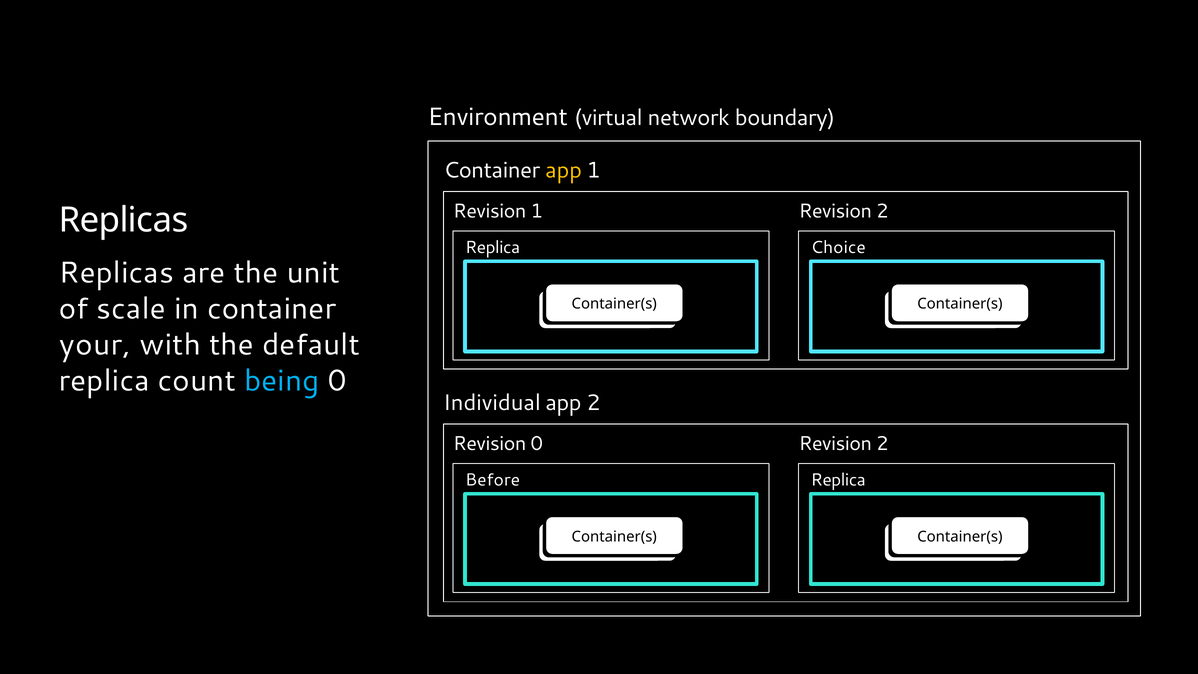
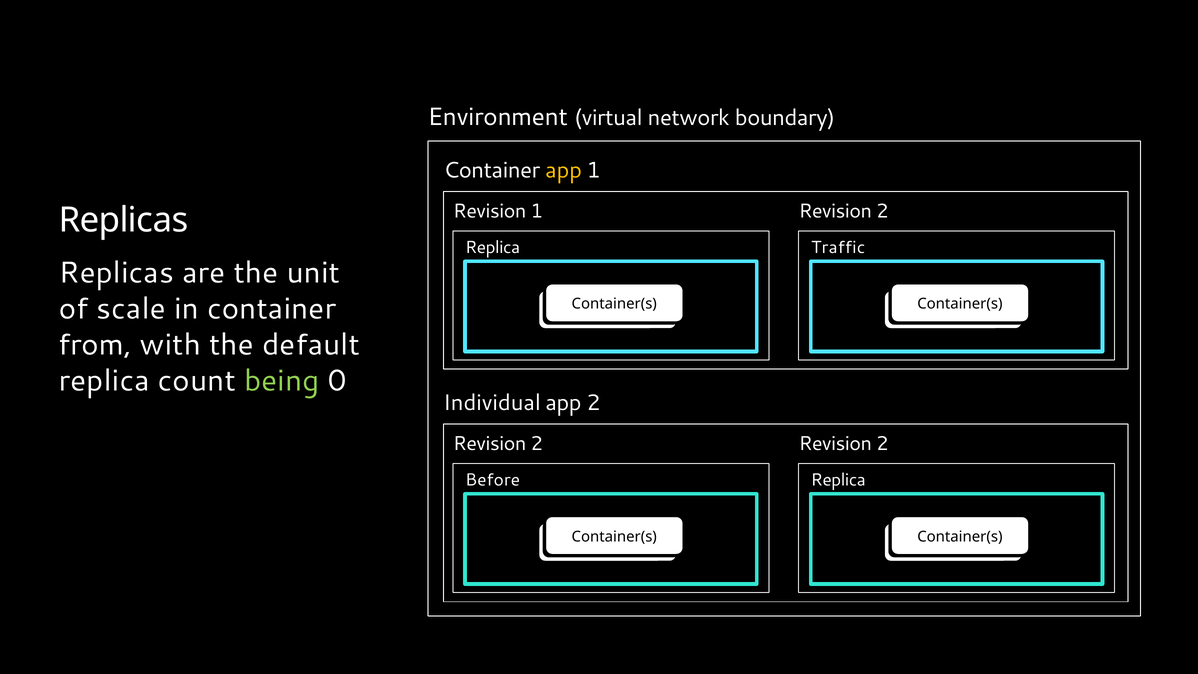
Choice: Choice -> Traffic (838, 248)
your: your -> from (95, 345)
being colour: light blue -> light green (282, 381)
0: 0 -> 2 (537, 444)
